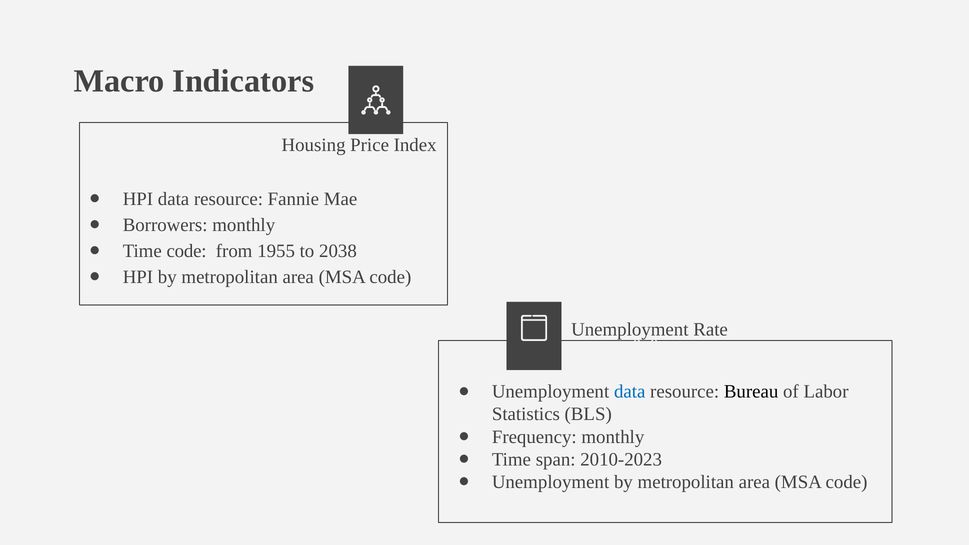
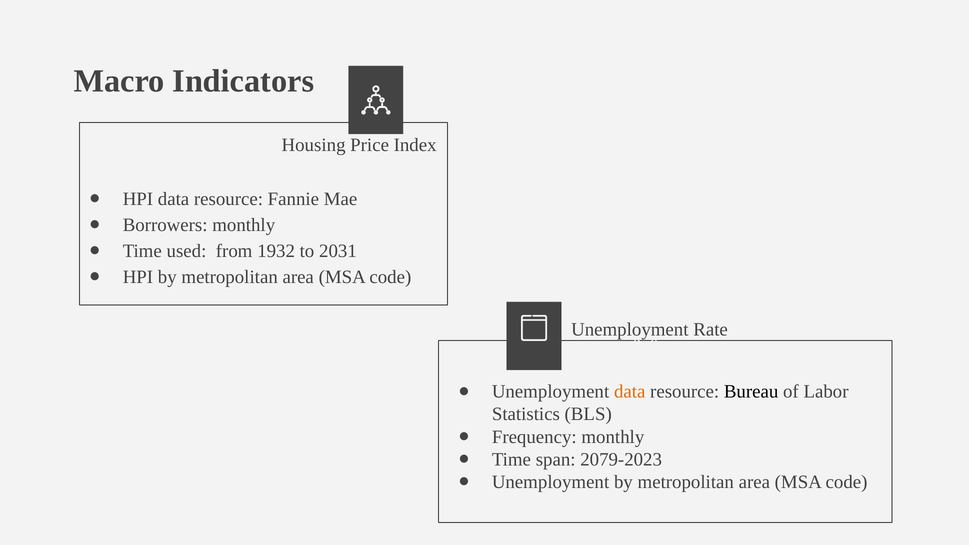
Time code: code -> used (186, 251)
1955: 1955 -> 1932 (276, 251)
2038: 2038 -> 2031 (338, 251)
data colour: blue -> orange (630, 392)
2010-2023: 2010-2023 -> 2079-2023 (621, 459)
